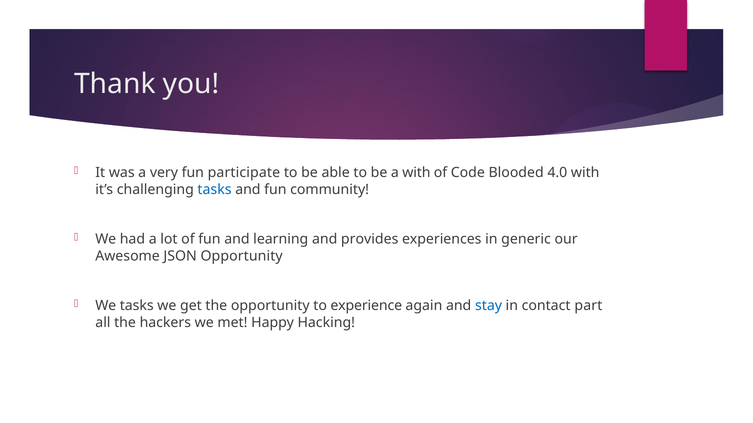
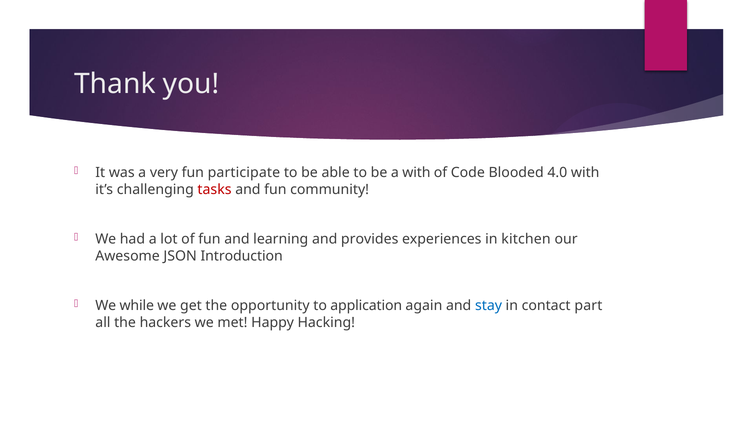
tasks colour: blue -> red (215, 190)
generic: generic -> kitchen (526, 240)
JSON Opportunity: Opportunity -> Introduction (242, 257)
We tasks: tasks -> while (137, 306)
experience: experience -> application (366, 306)
